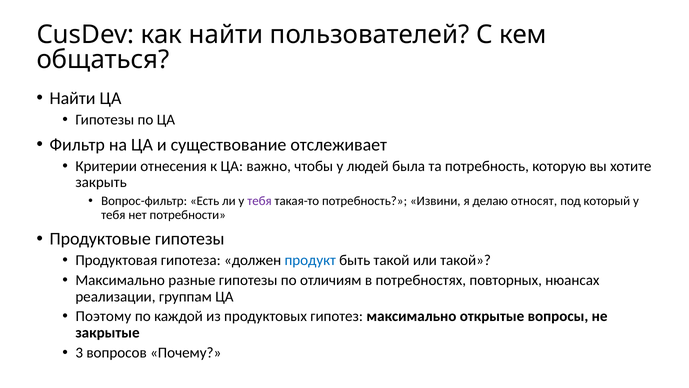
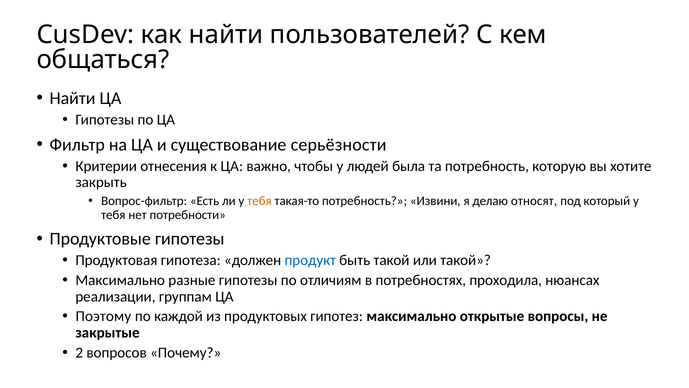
отслеживает: отслеживает -> серьёзности (339, 145)
тебя colour: purple -> orange (259, 201)
повторных: повторных -> проходила (506, 280)
3: 3 -> 2 (79, 352)
